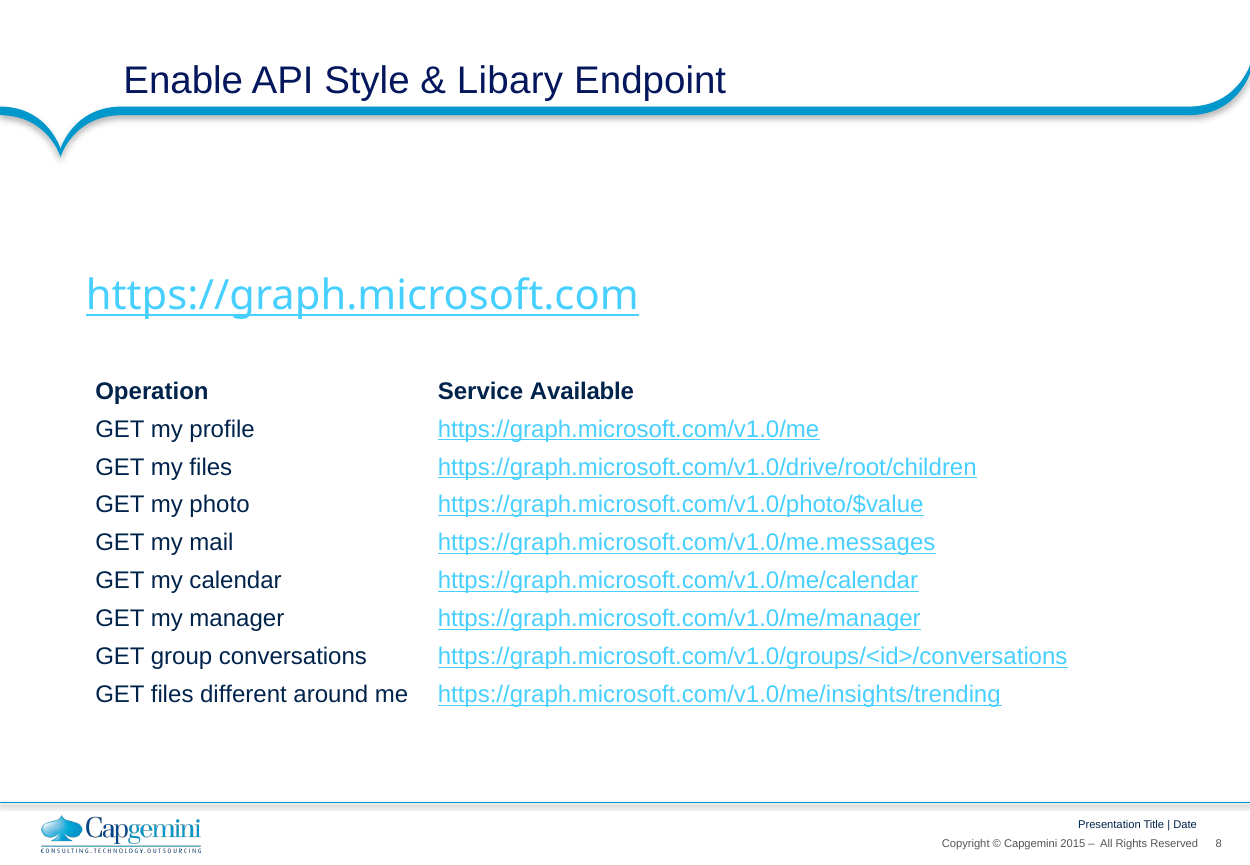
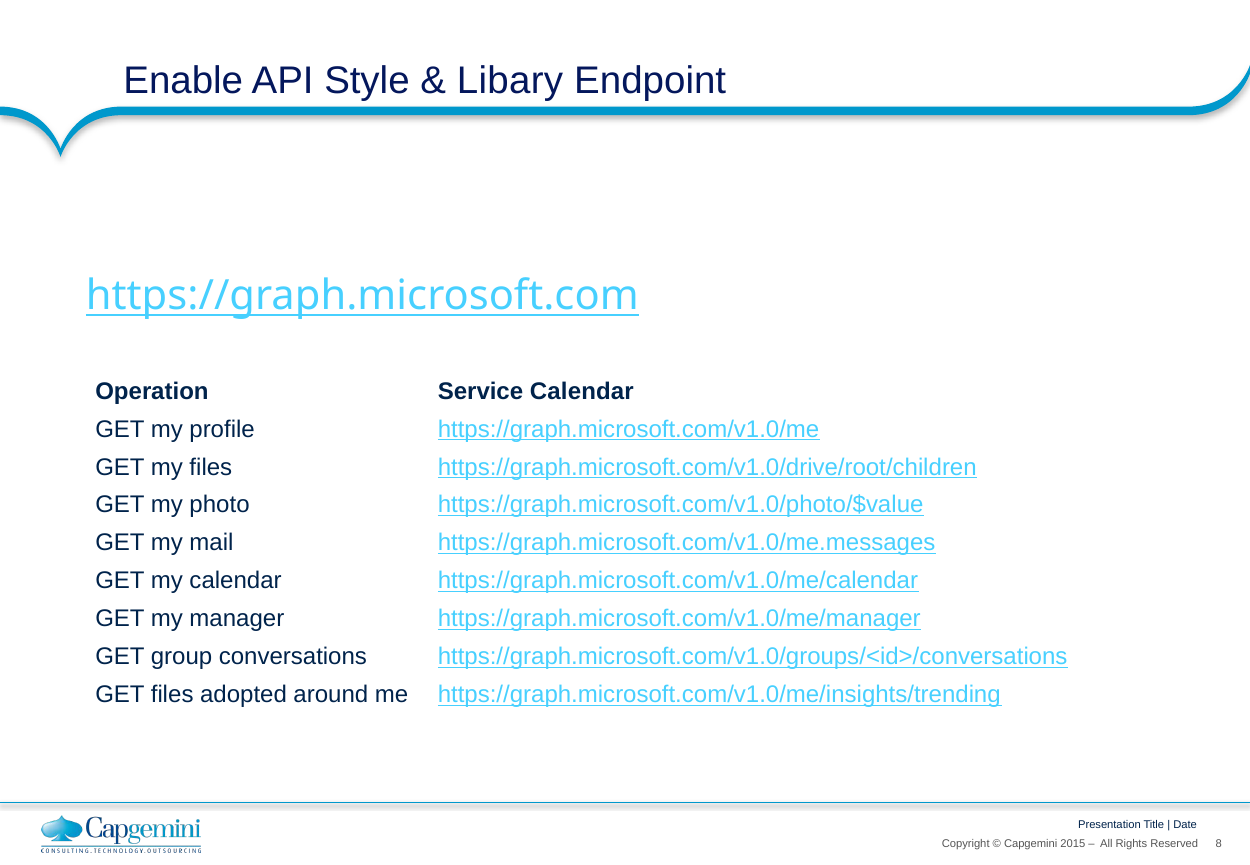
Service Available: Available -> Calendar (582, 391)
different: different -> adopted (244, 695)
